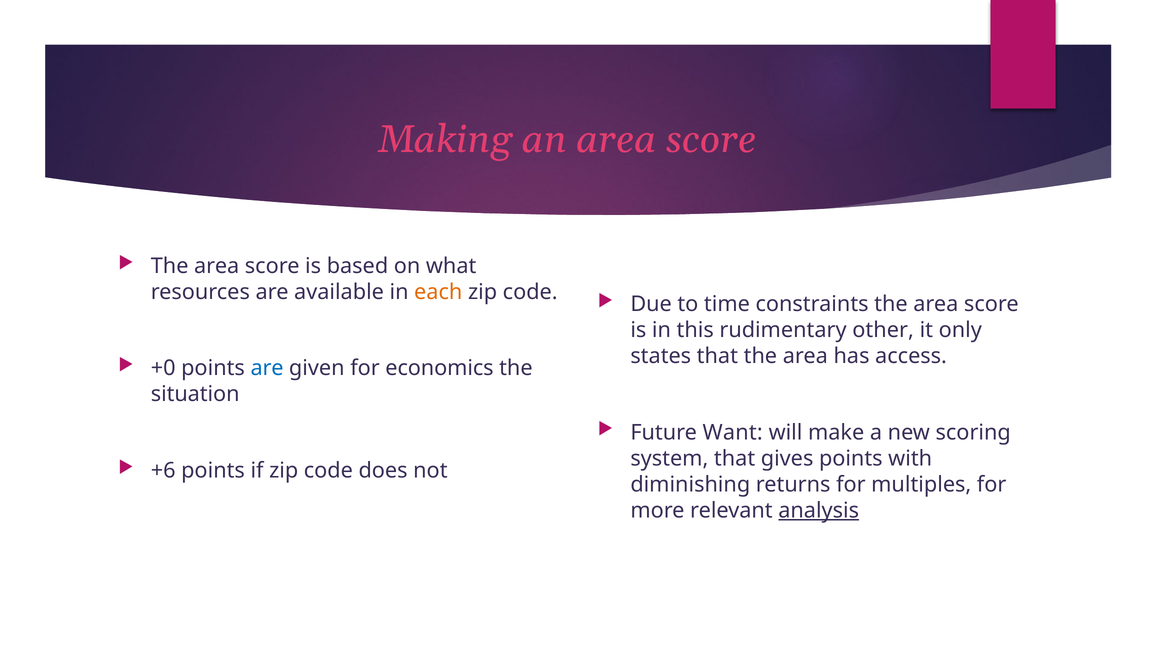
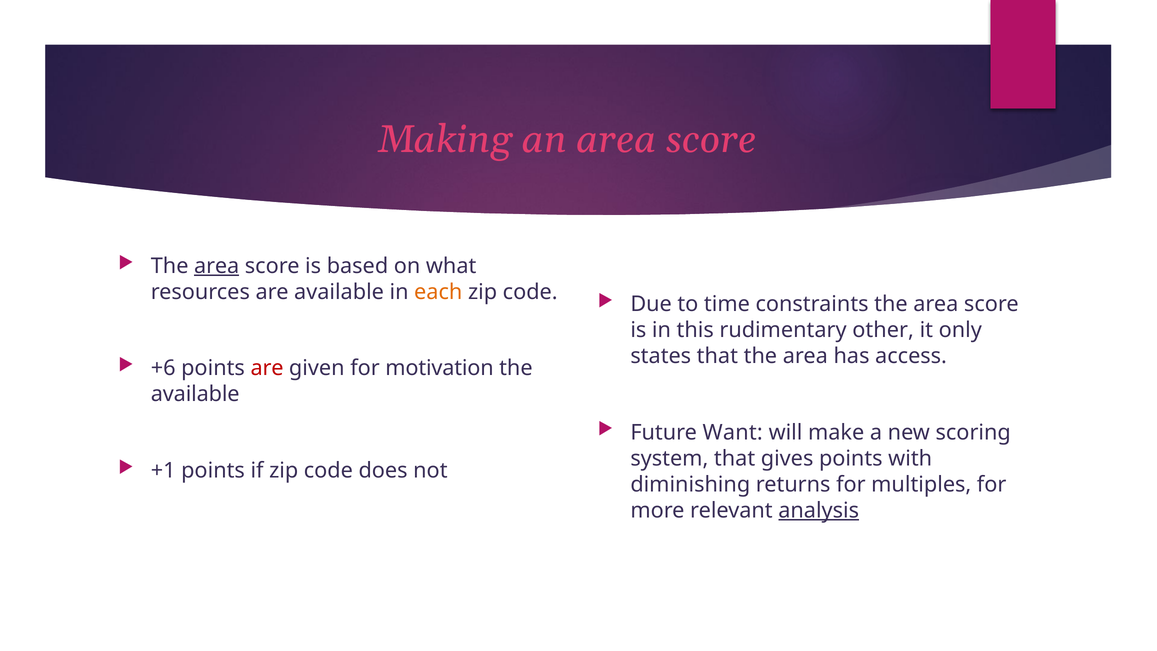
area underline: none -> present (217, 266)
+0: +0 -> +6 (163, 368)
are colour: blue -> red (267, 368)
economics: economics -> motivation (440, 368)
situation: situation -> available (195, 394)
+6: +6 -> +1 (163, 470)
